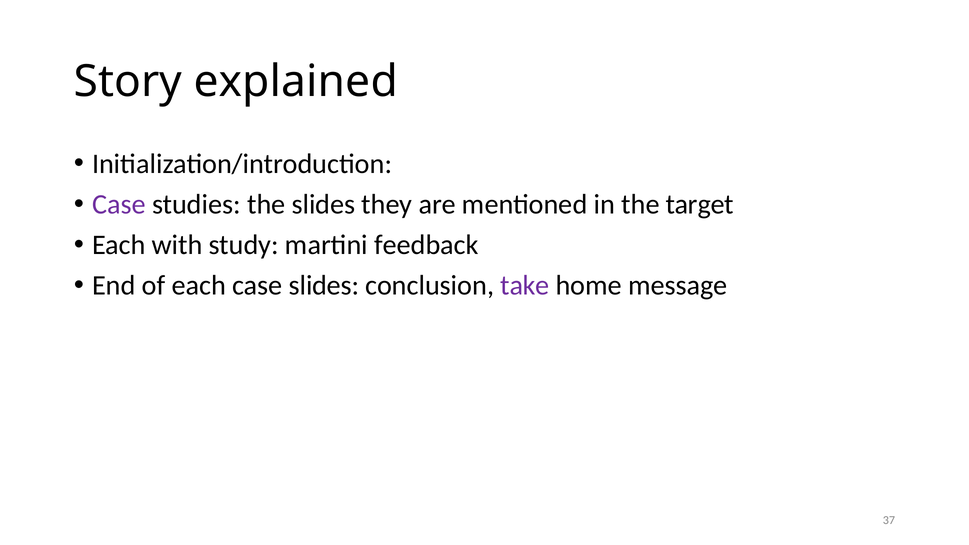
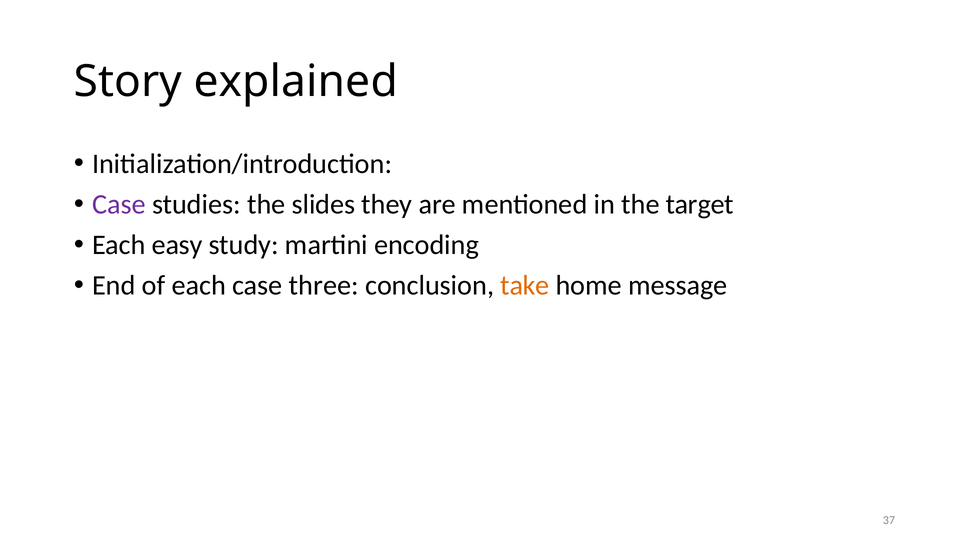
with: with -> easy (177, 245)
feedback: feedback -> encoding (427, 245)
case slides: slides -> three (324, 285)
take colour: purple -> orange (525, 285)
